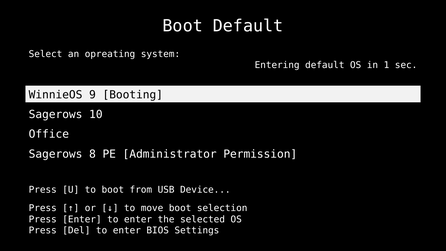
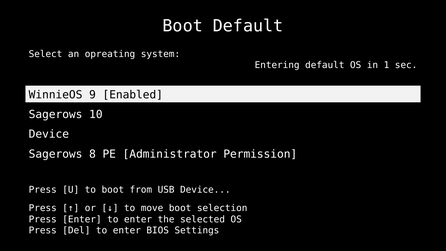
Booting: Booting -> Enabled (133, 95)
Office: Office -> Device (49, 134)
